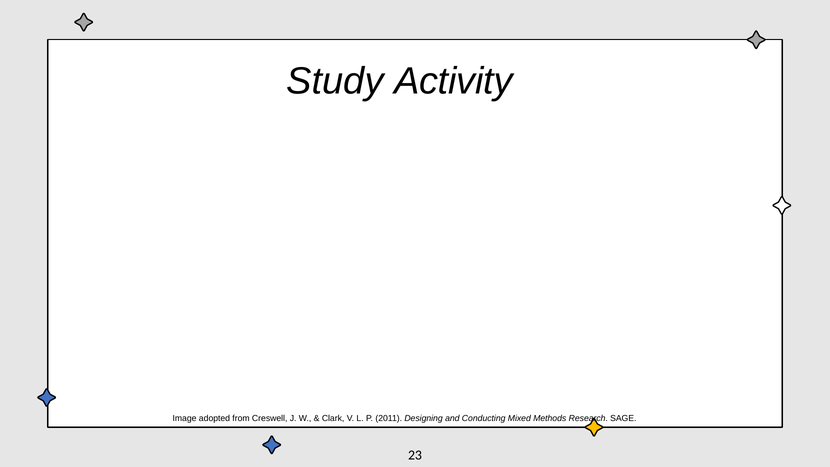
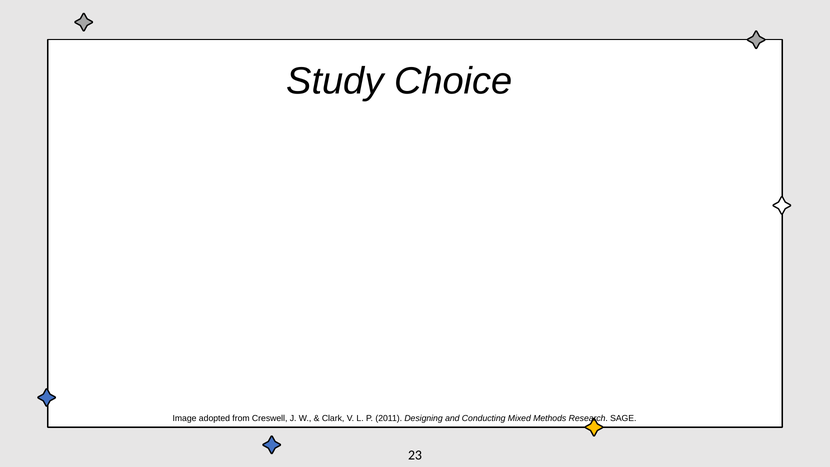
Activity: Activity -> Choice (453, 81)
